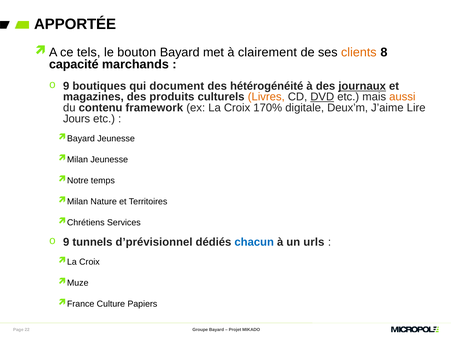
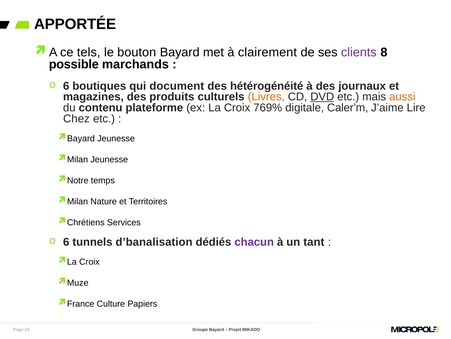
clients colour: orange -> purple (359, 52)
capacité: capacité -> possible (74, 64)
9: 9 -> 6 (66, 86)
journaux underline: present -> none (362, 86)
framework: framework -> plateforme (154, 108)
170%: 170% -> 769% (268, 108)
Deux’m: Deux’m -> Caler’m (348, 108)
Jours: Jours -> Chez (76, 118)
9: 9 -> 6 (66, 241)
d’prévisionnel: d’prévisionnel -> d’banalisation (154, 241)
chacun colour: blue -> purple (254, 241)
urls: urls -> tant (314, 241)
